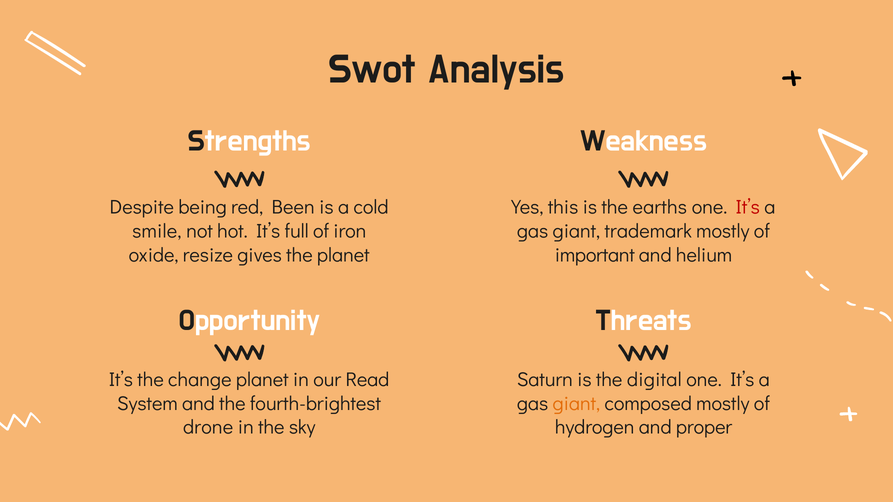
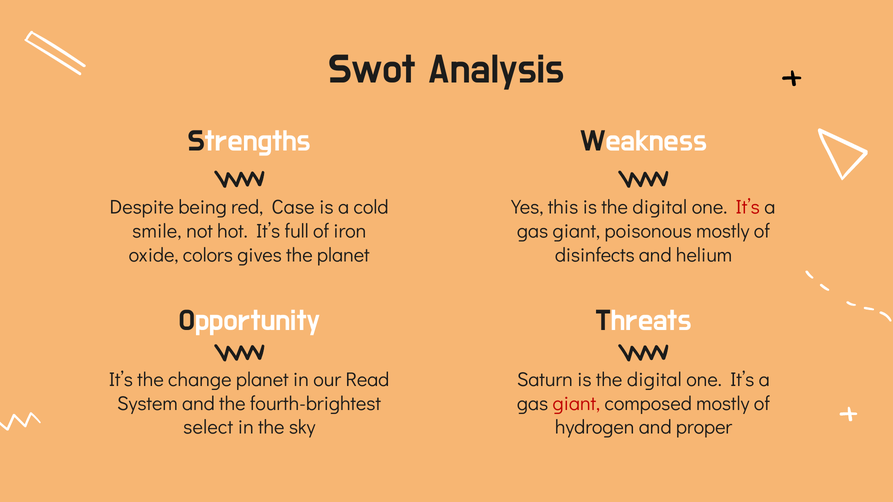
Been: Been -> Case (293, 208)
this is the earths: earths -> digital (660, 208)
trademark: trademark -> poisonous (648, 231)
resize: resize -> colors (208, 255)
important: important -> disinfects (595, 255)
giant colour: orange -> red (576, 404)
drone: drone -> select (208, 428)
